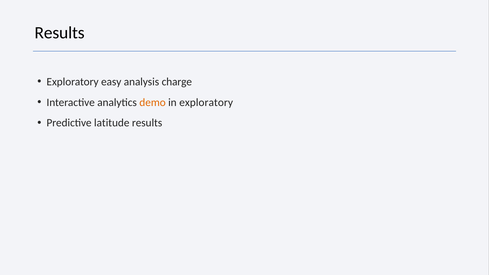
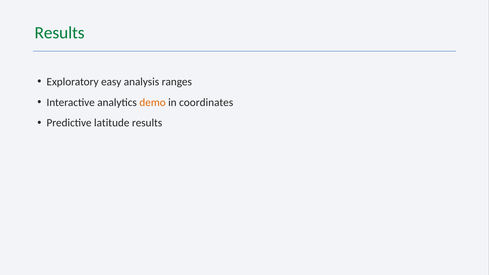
Results colour: black -> green (60, 33)
charge: charge -> ranges (177, 82)
in exploratory: exploratory -> coordinates (206, 102)
